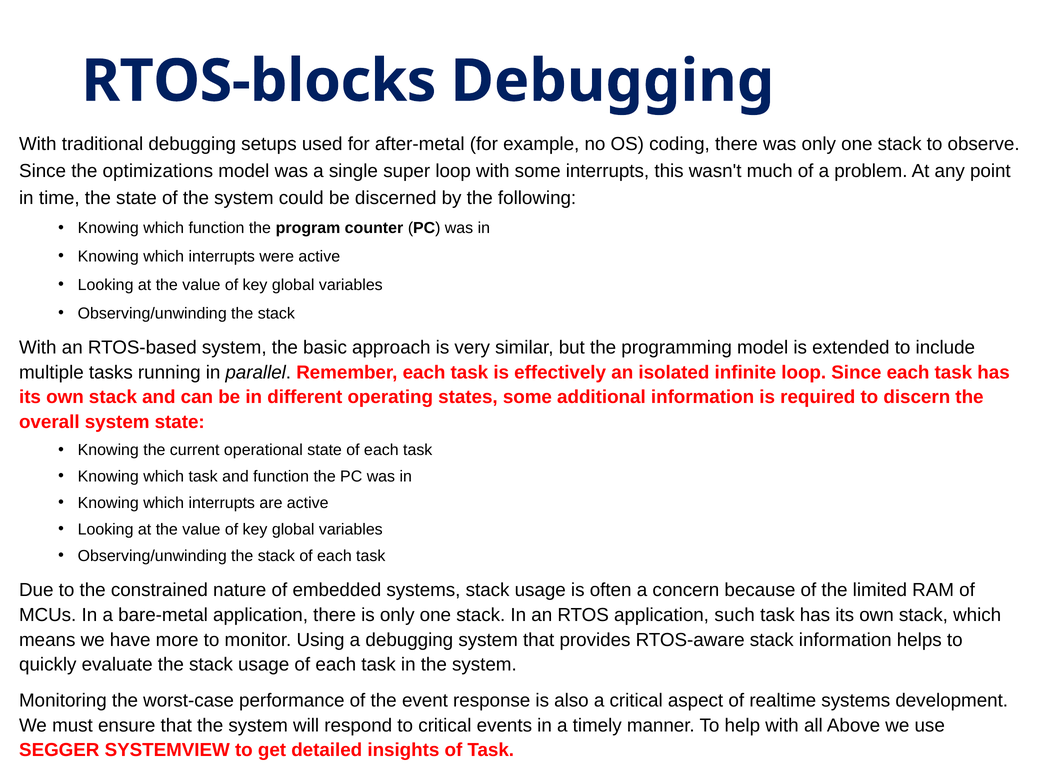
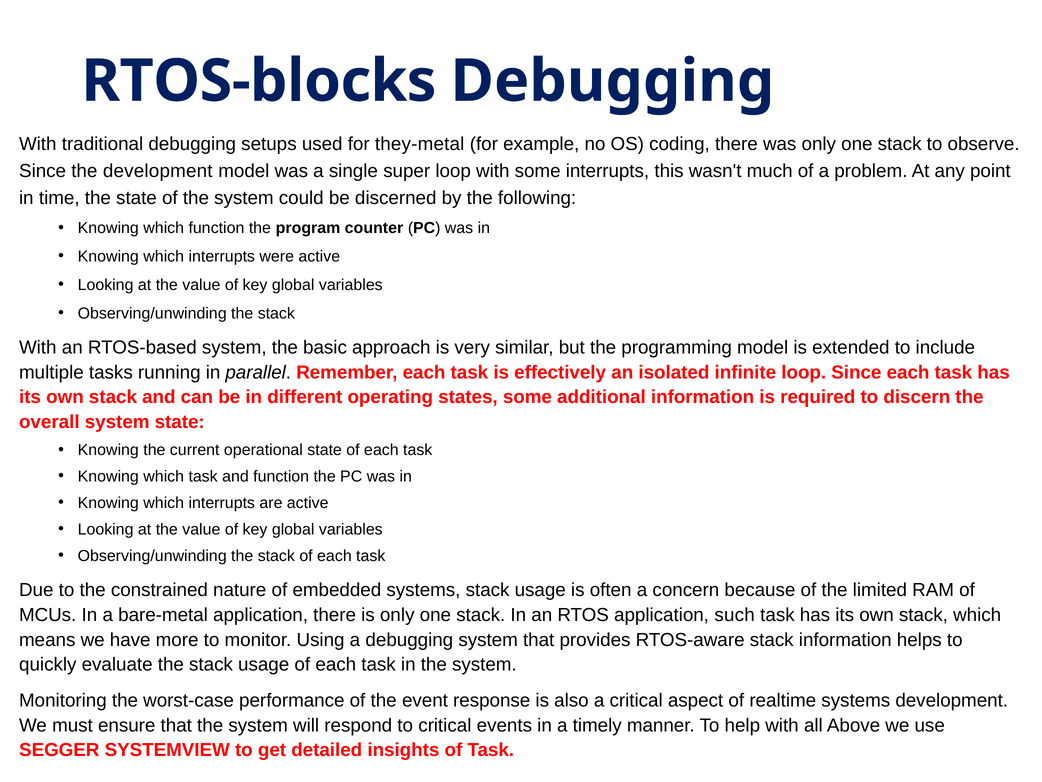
after-metal: after-metal -> they-metal (420, 144)
the optimizations: optimizations -> development (158, 171)
